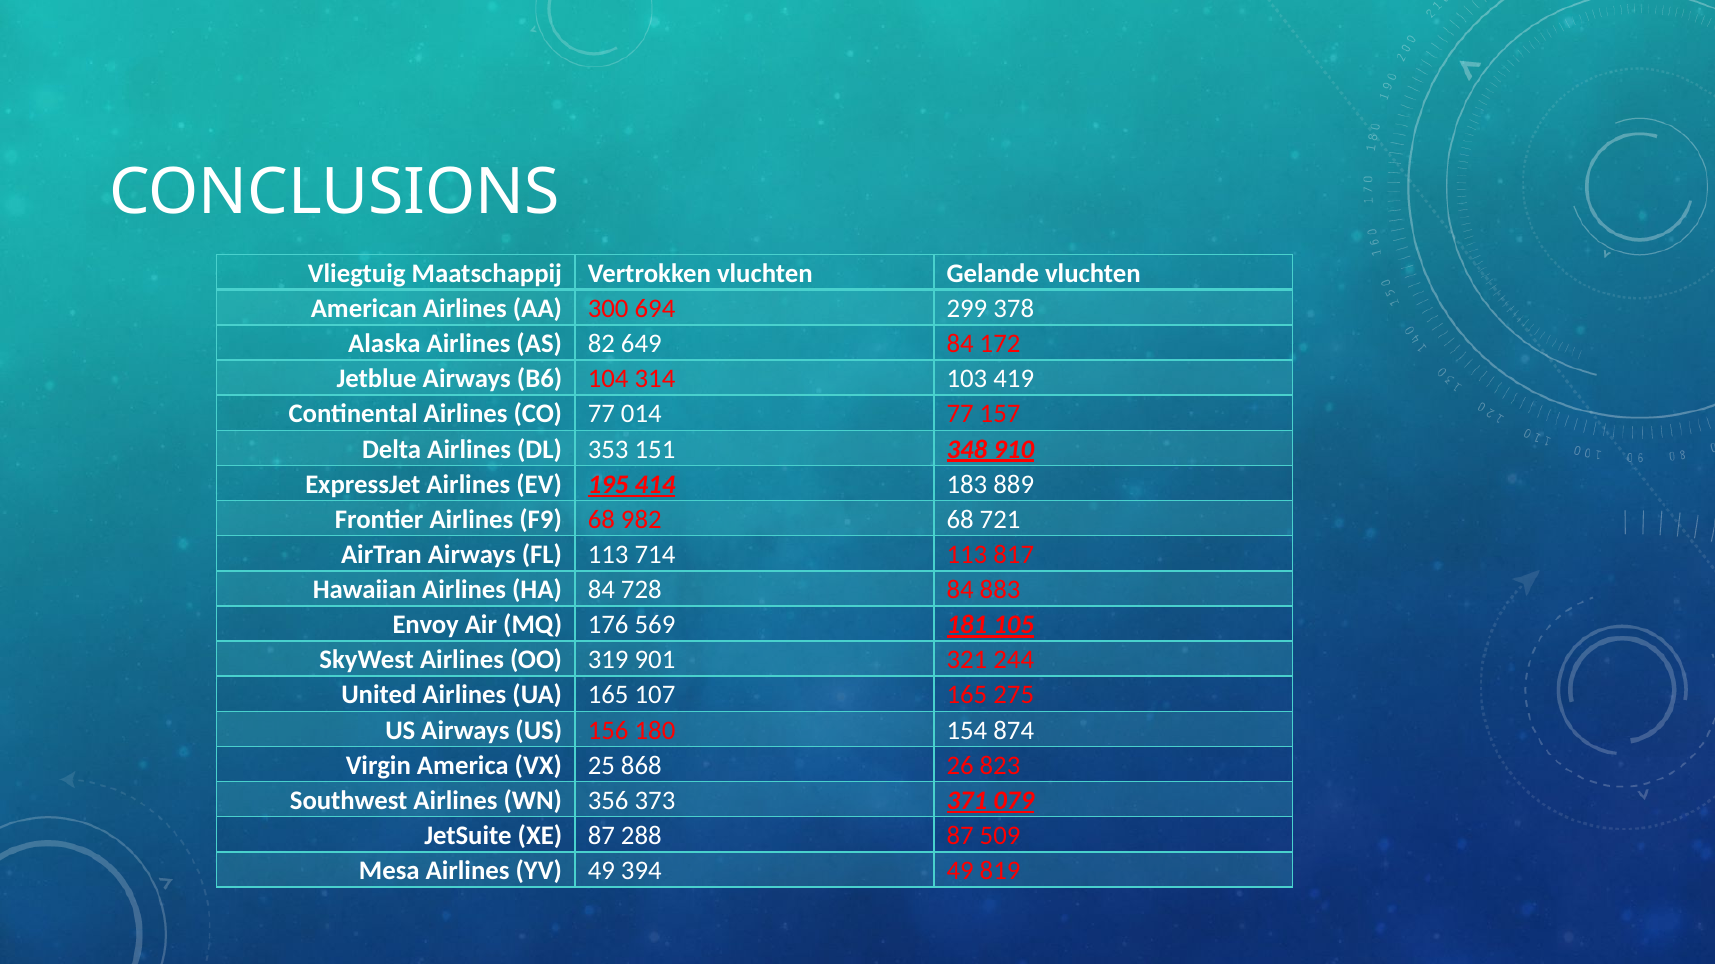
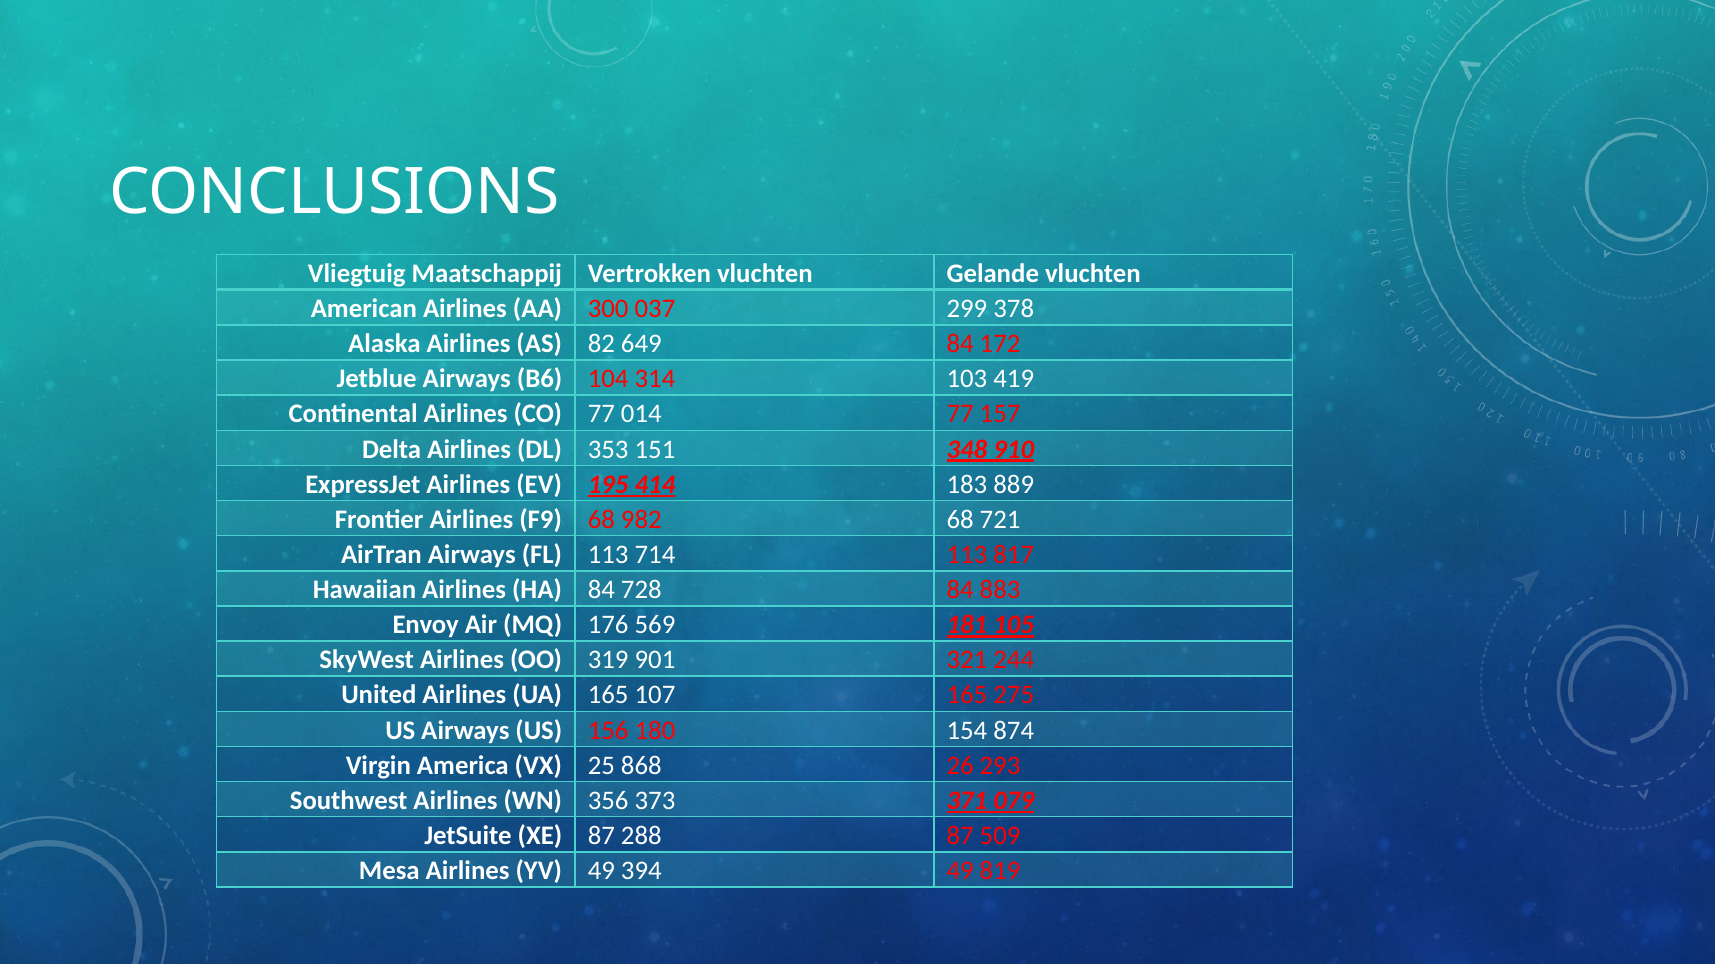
694: 694 -> 037 (655, 309)
823: 823 -> 293 (1000, 766)
